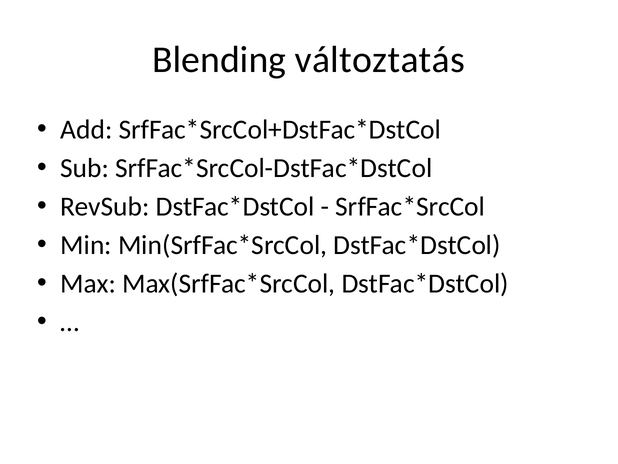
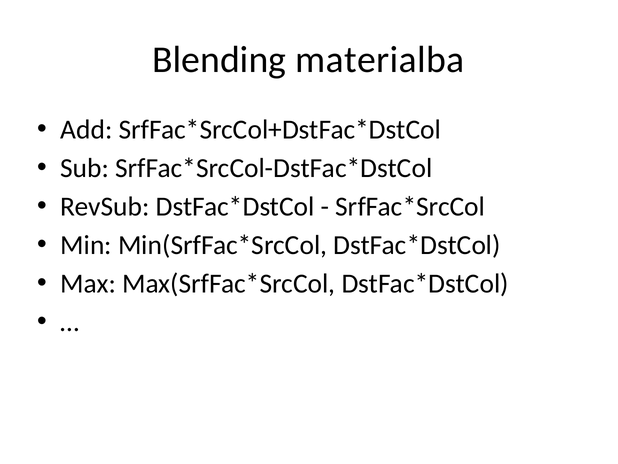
változtatás: változtatás -> materialba (380, 60)
